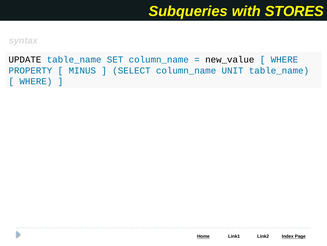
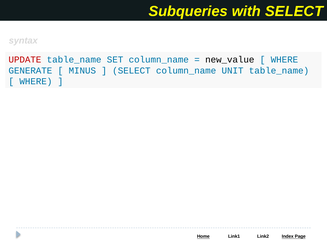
with STORES: STORES -> SELECT (294, 11)
UPDATE colour: black -> red (25, 59)
PROPERTY: PROPERTY -> GENERATE (30, 70)
